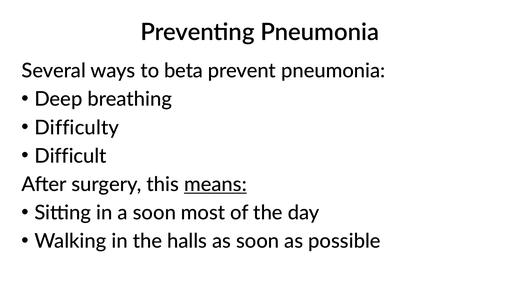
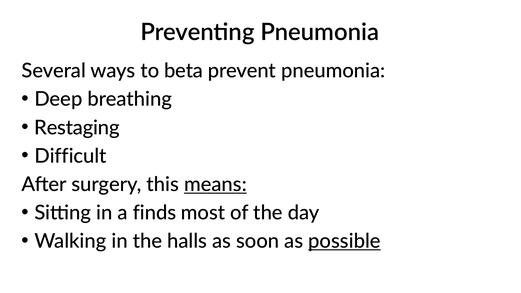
Difficulty: Difficulty -> Restaging (77, 128)
a soon: soon -> finds (154, 213)
possible underline: none -> present (344, 241)
